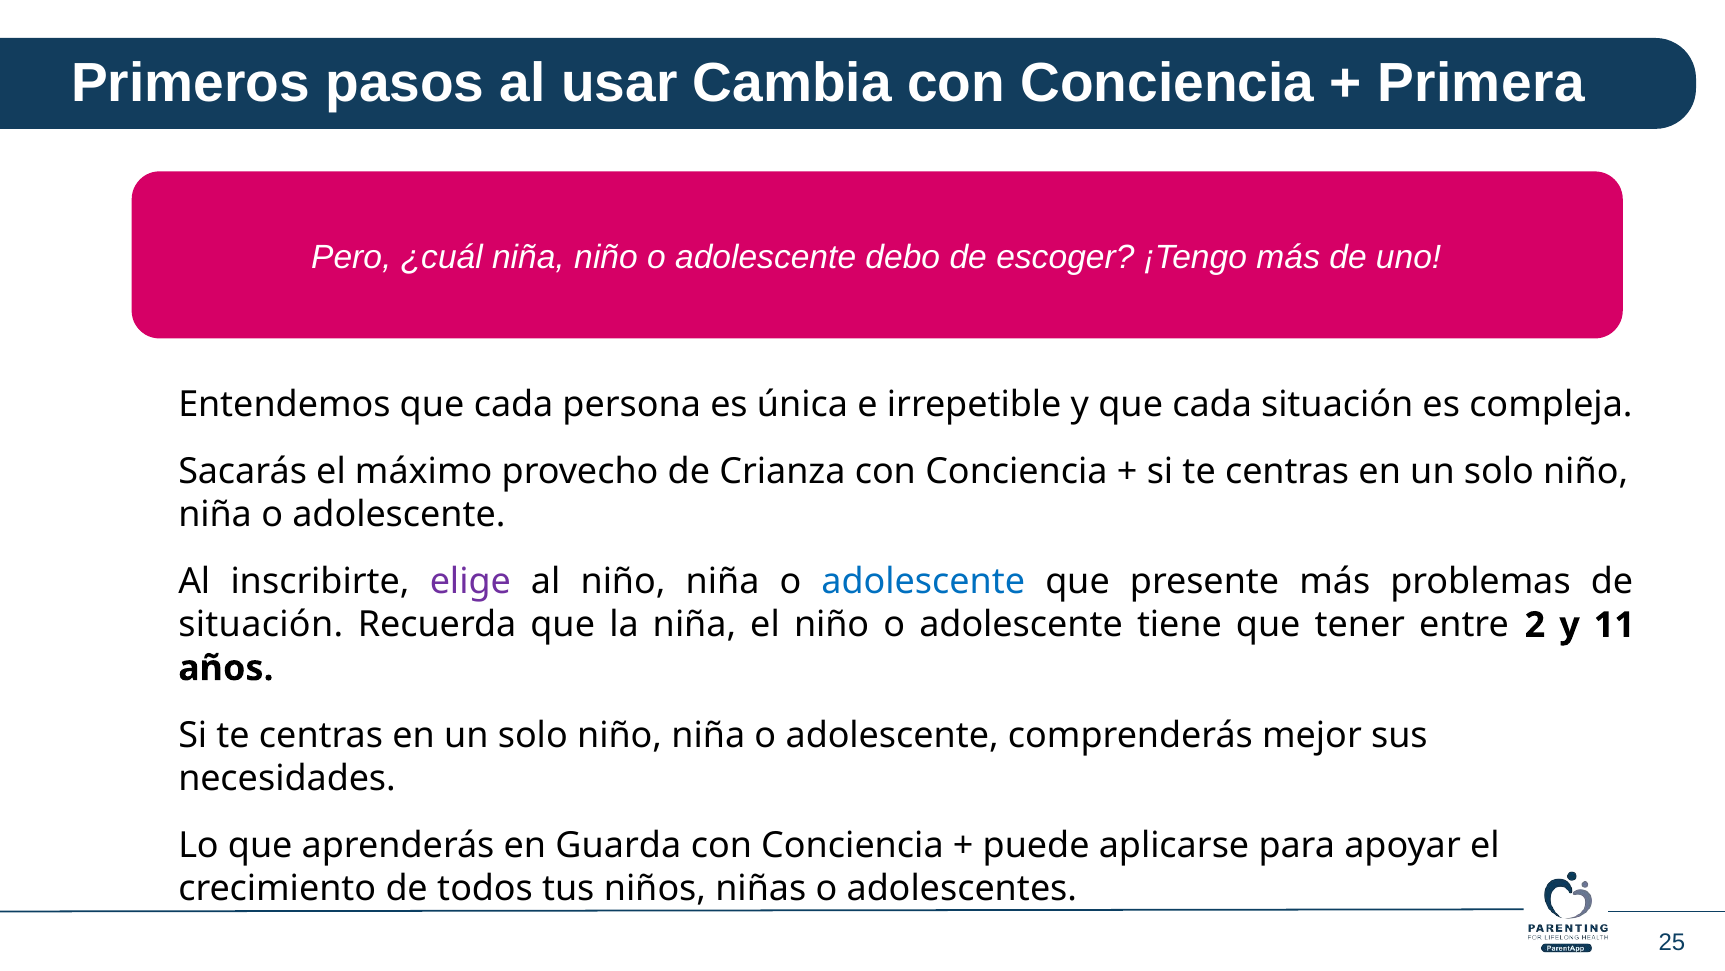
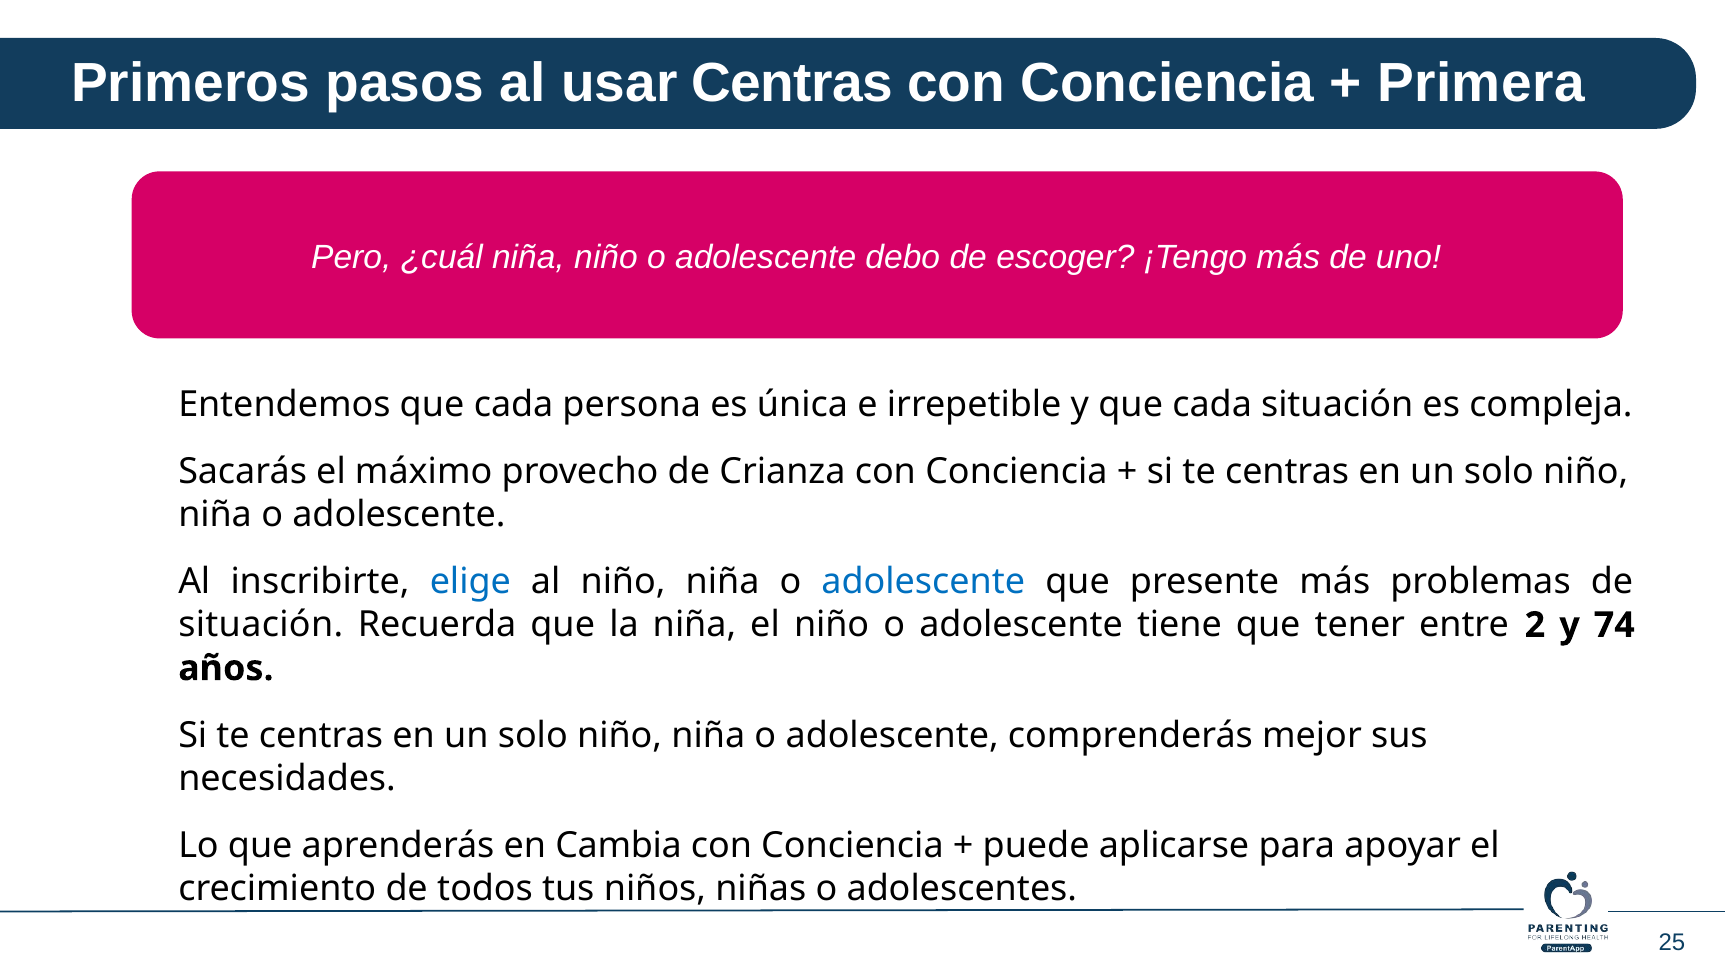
usar Cambia: Cambia -> Centras (793, 83)
elige colour: purple -> blue (470, 582)
11: 11 -> 74 (1614, 625)
Guarda: Guarda -> Cambia (618, 845)
